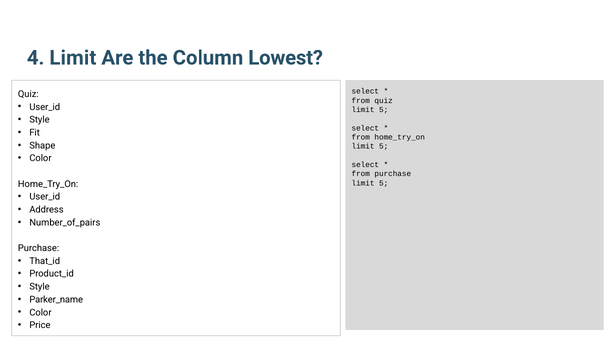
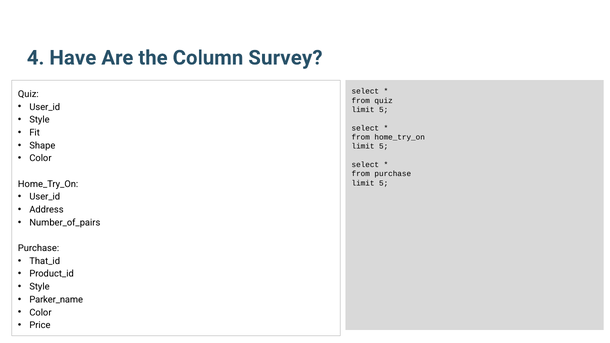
4 Limit: Limit -> Have (73, 58)
Lowest: Lowest -> Survey (285, 58)
